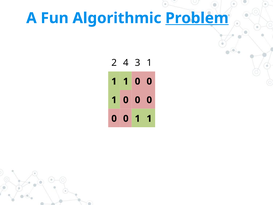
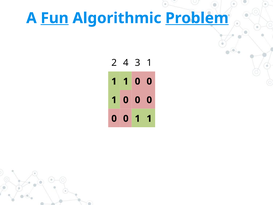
Fun underline: none -> present (55, 18)
